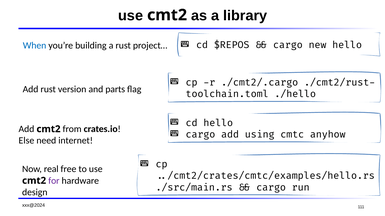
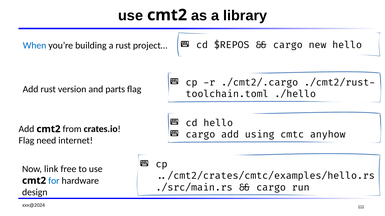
Else: Else -> Flag (26, 141)
real: real -> link (51, 170)
for colour: purple -> blue (54, 181)
